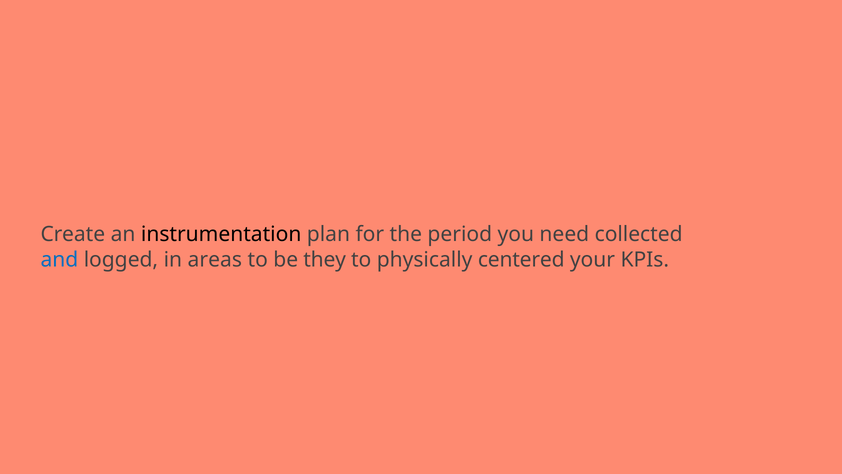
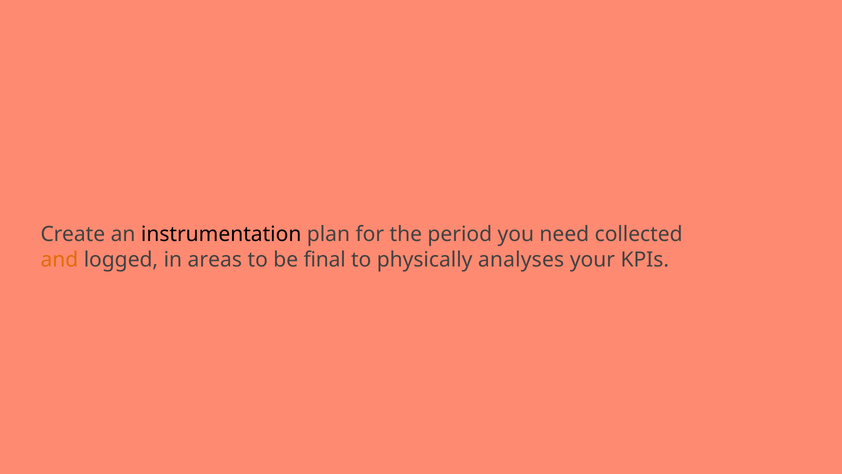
and colour: blue -> orange (59, 259)
they: they -> final (325, 259)
centered: centered -> analyses (521, 259)
